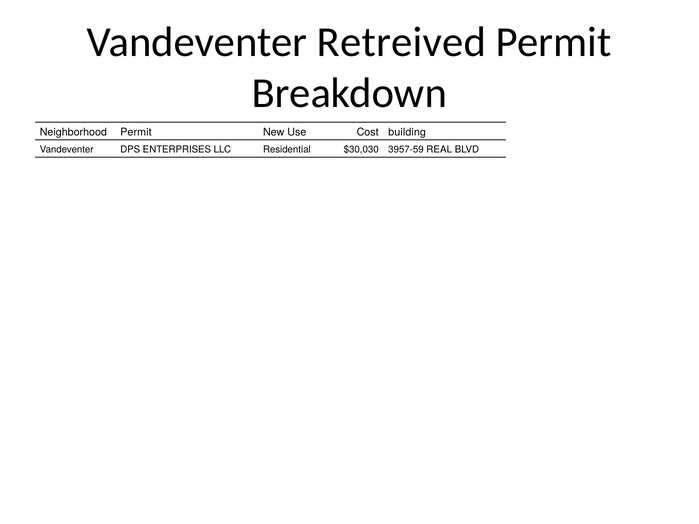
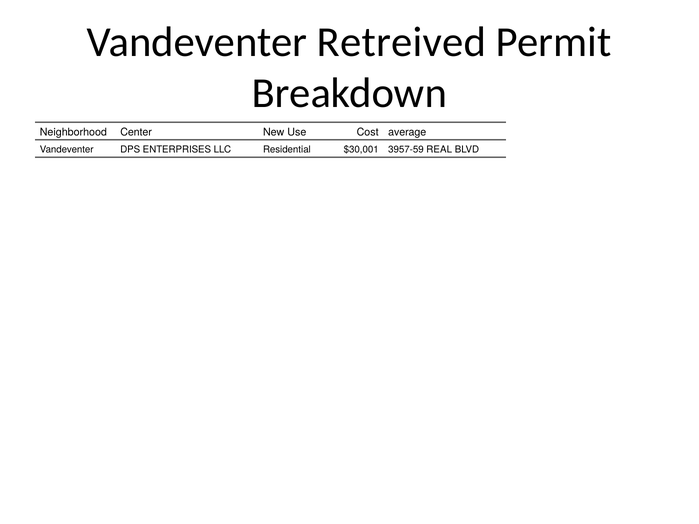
Neighborhood Permit: Permit -> Center (136, 132)
building: building -> average (407, 132)
$30,030: $30,030 -> $30,001 (361, 149)
